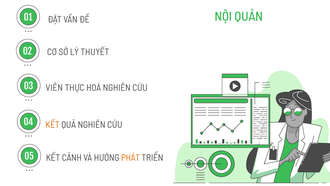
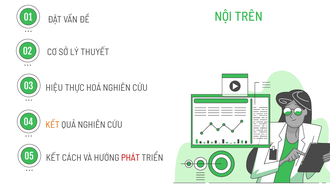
QUẢN: QUẢN -> TRÊN (249, 17)
VIÊN: VIÊN -> HIỆU (54, 88)
CẢNH: CẢNH -> CÁCH (72, 158)
PHÁT colour: orange -> red (130, 158)
